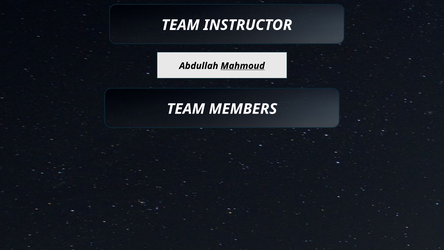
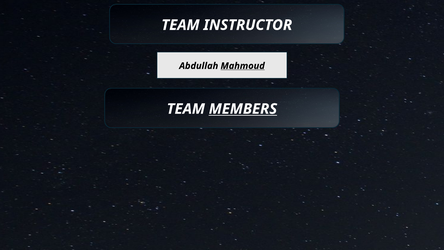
MEMBERS underline: none -> present (243, 109)
